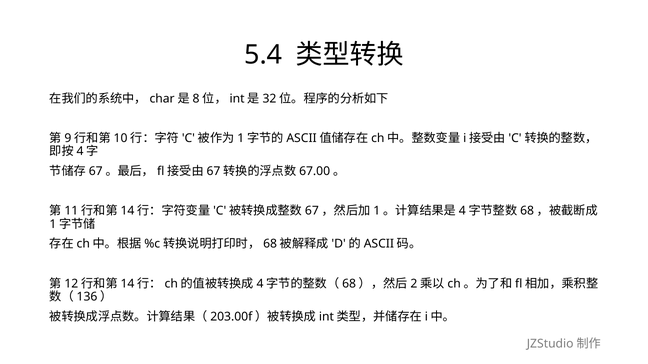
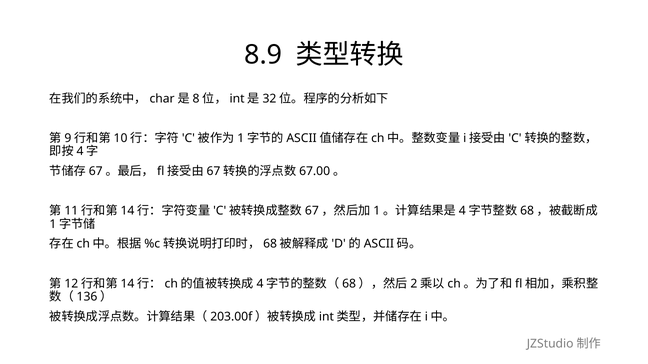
5.4: 5.4 -> 8.9 (263, 55)
